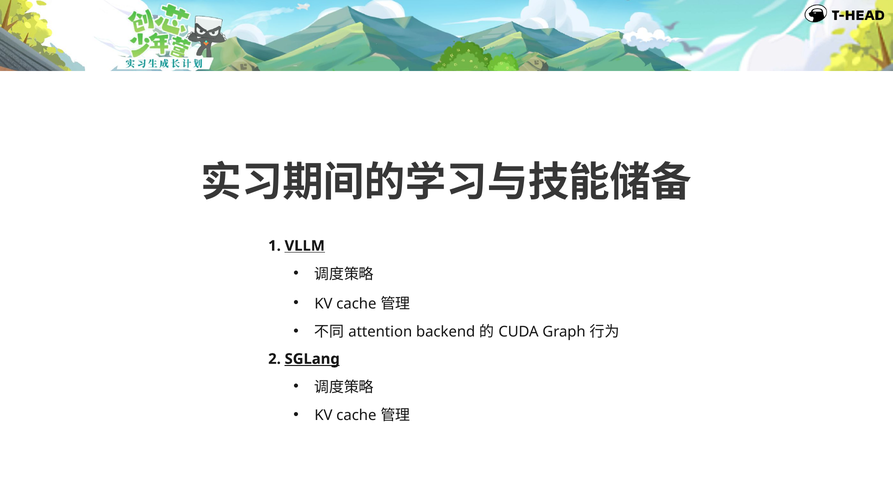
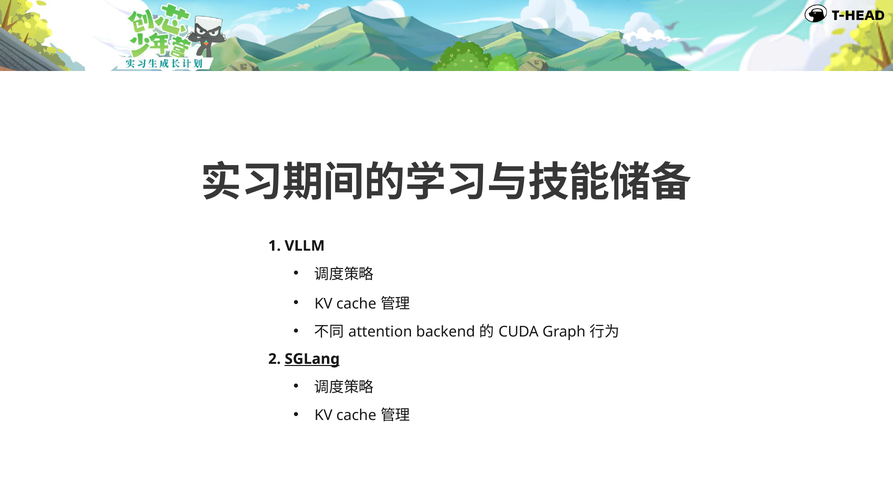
VLLM underline: present -> none (305, 246)
